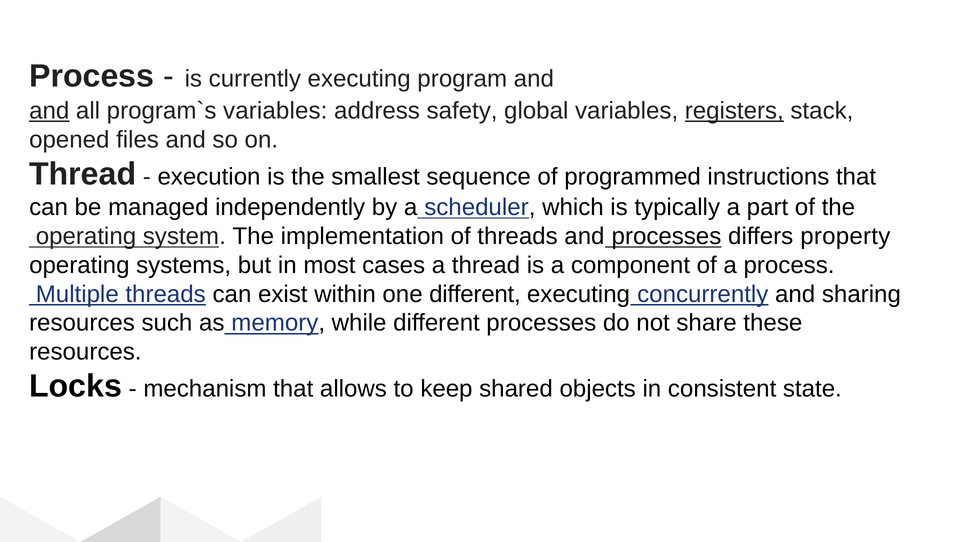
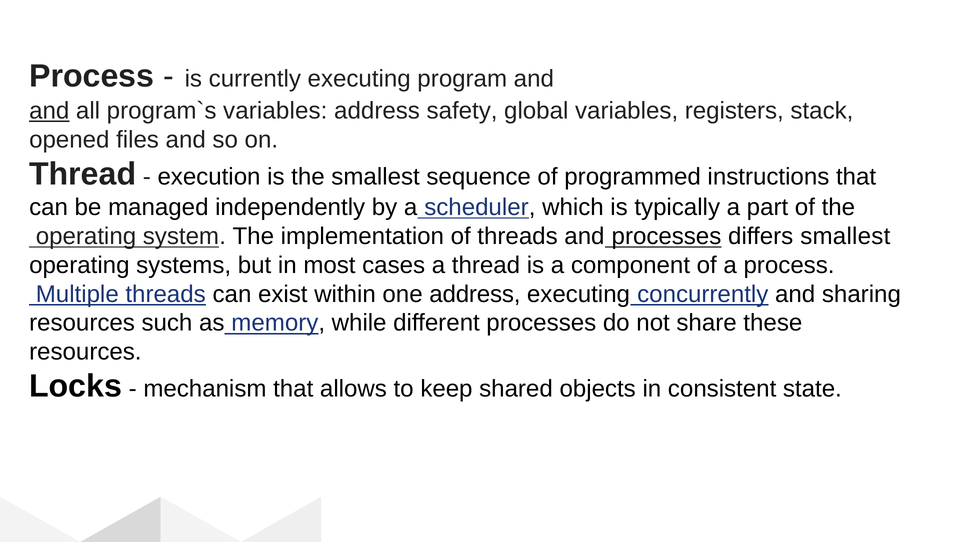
registers underline: present -> none (734, 111)
differs property: property -> smallest (845, 236)
one different: different -> address (475, 294)
